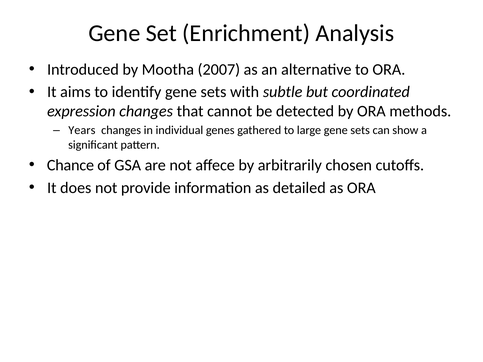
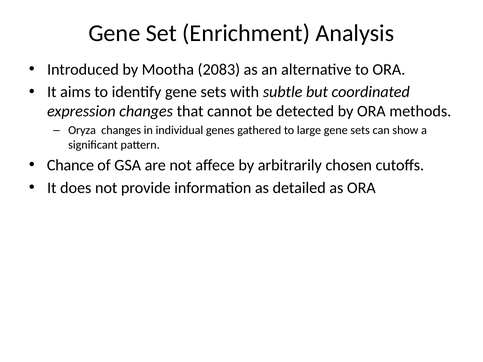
2007: 2007 -> 2083 (219, 70)
Years: Years -> Oryza (82, 130)
